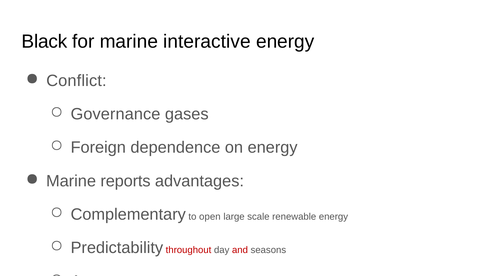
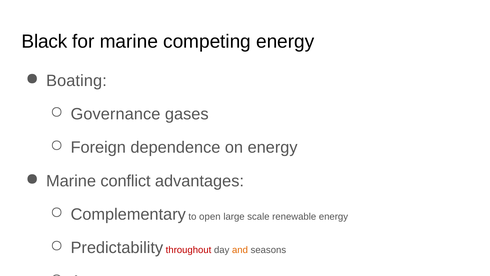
interactive: interactive -> competing (207, 42)
Conflict: Conflict -> Boating (76, 81)
reports: reports -> conflict (126, 181)
and colour: red -> orange (240, 250)
